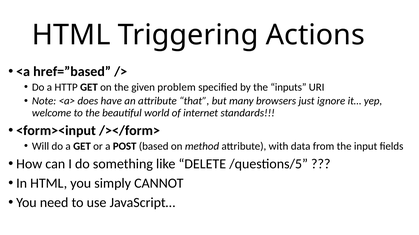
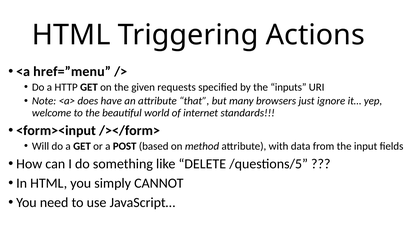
href=”based: href=”based -> href=”menu (72, 72)
problem: problem -> requests (177, 87)
